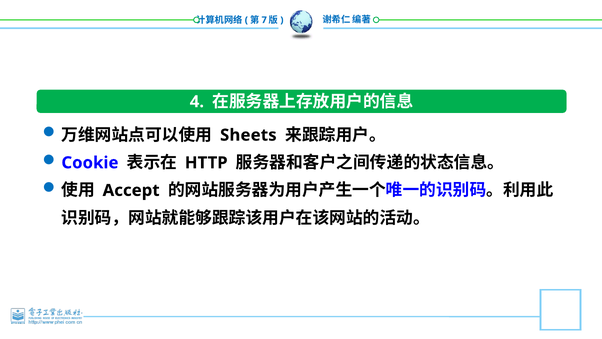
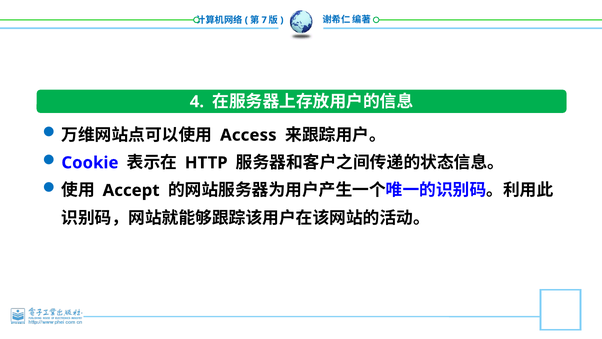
Sheets: Sheets -> Access (248, 135)
